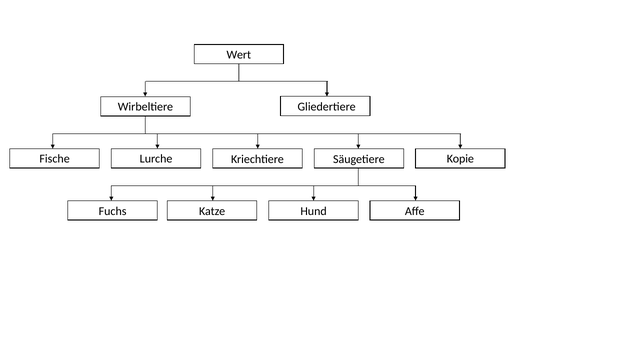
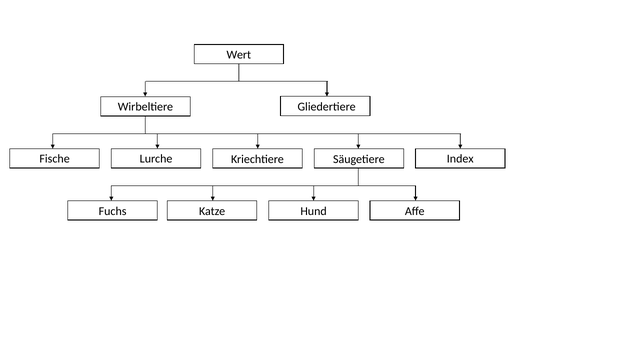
Kopie: Kopie -> Index (460, 159)
